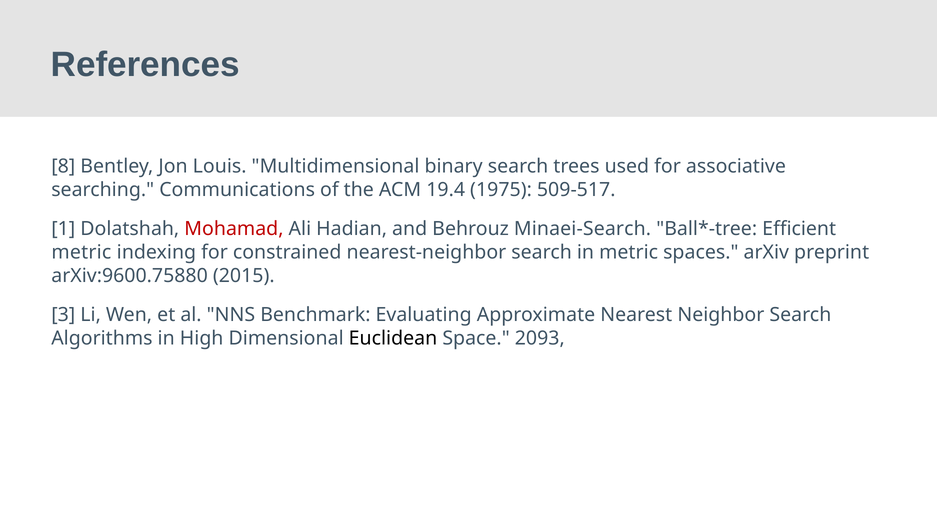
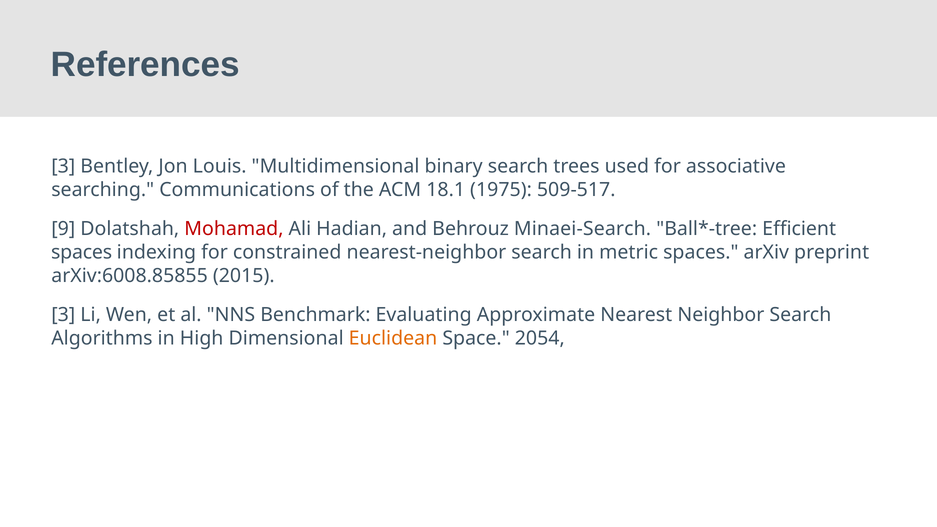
8: 8 -> 3 (63, 167)
19.4: 19.4 -> 18.1 (446, 190)
1: 1 -> 9 (63, 229)
metric: metric -> spaces (82, 252)
arXiv:9600.75880: arXiv:9600.75880 -> arXiv:6008.85855 (130, 276)
Euclidean colour: black -> orange (393, 338)
2093: 2093 -> 2054 (540, 338)
